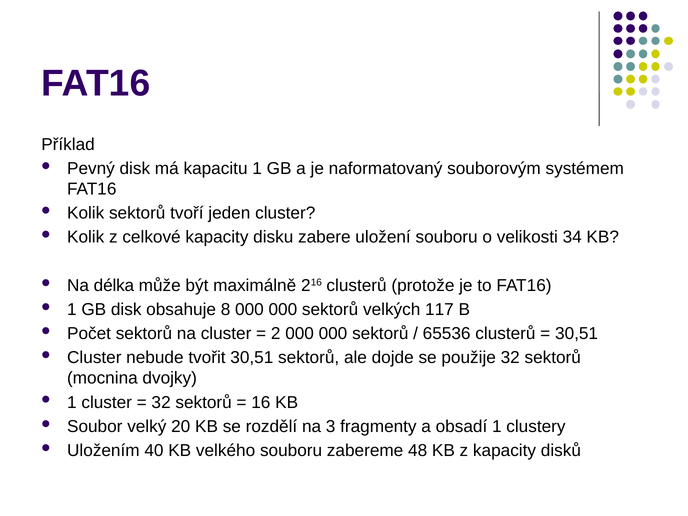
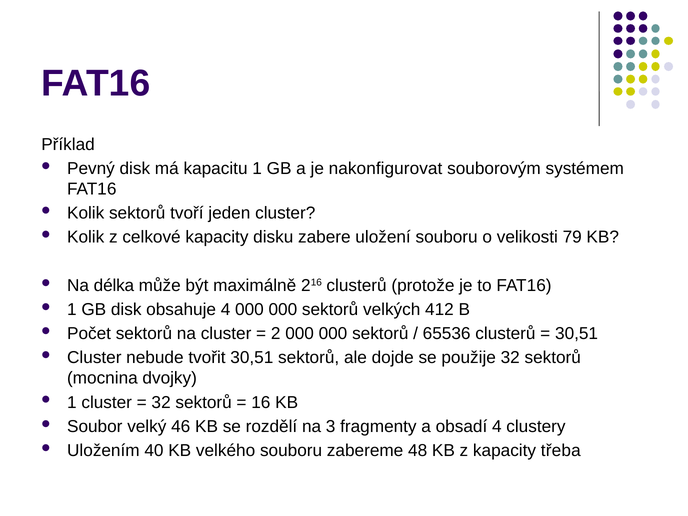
naformatovaný: naformatovaný -> nakonfigurovat (386, 168)
34: 34 -> 79 (572, 237)
obsahuje 8: 8 -> 4 (226, 309)
117: 117 -> 412 (439, 309)
20: 20 -> 46 (181, 426)
obsadí 1: 1 -> 4 (497, 426)
disků: disků -> třeba (561, 450)
